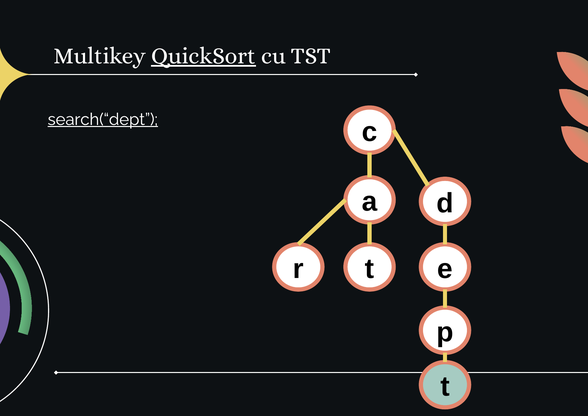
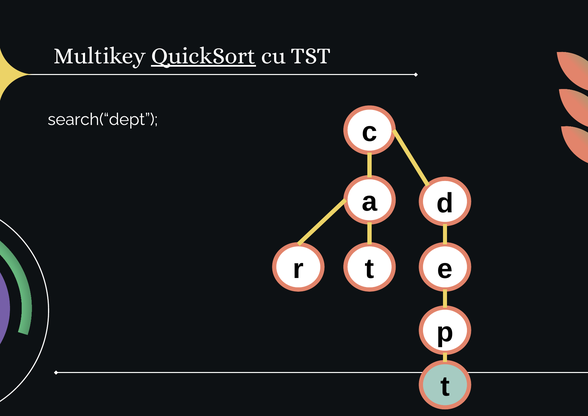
search(“dept underline: present -> none (103, 119)
